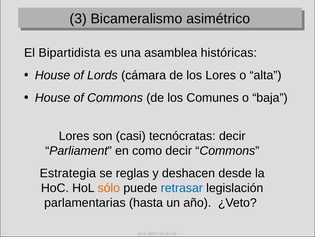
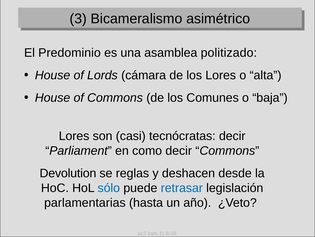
Bipartidista: Bipartidista -> Predominio (70, 53)
históricas: históricas -> politizado (229, 53)
Estrategia: Estrategia -> Devolution (68, 173)
sólo colour: orange -> blue (109, 187)
